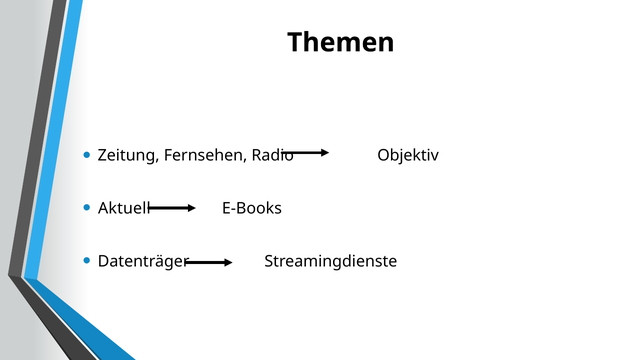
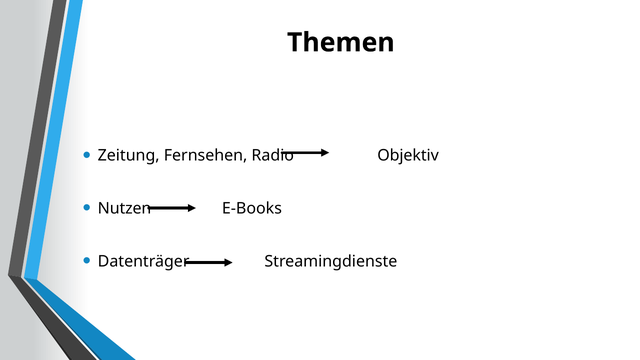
Aktuell: Aktuell -> Nutzen (125, 208)
